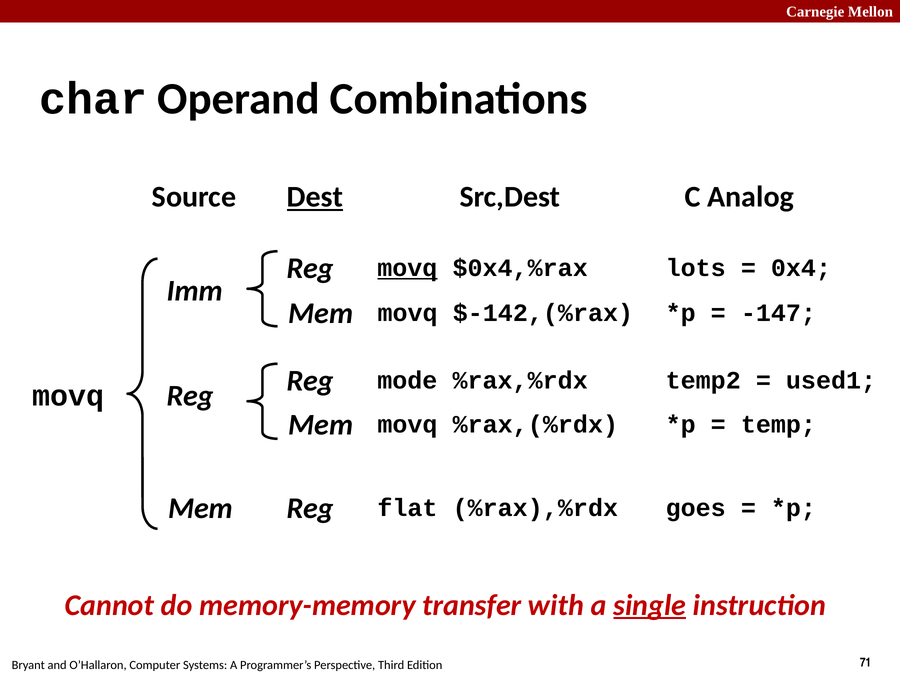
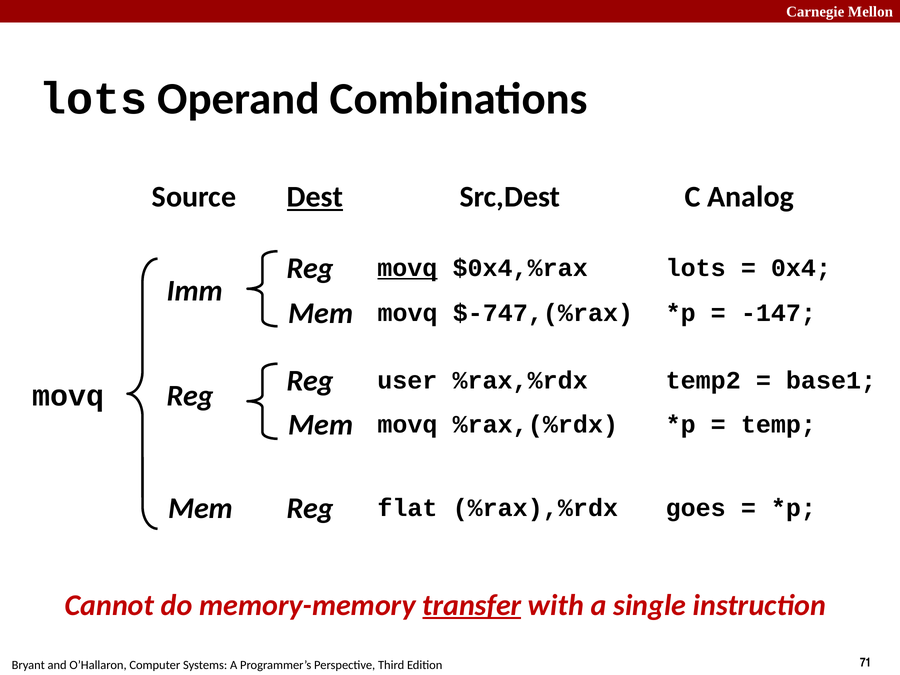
char: char -> lots (93, 99)
$-142,(%rax: $-142,(%rax -> $-747,(%rax (543, 313)
mode: mode -> user (407, 380)
used1: used1 -> base1 (831, 380)
transfer underline: none -> present (472, 605)
single underline: present -> none (650, 605)
